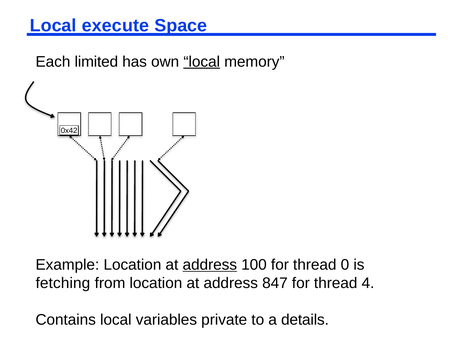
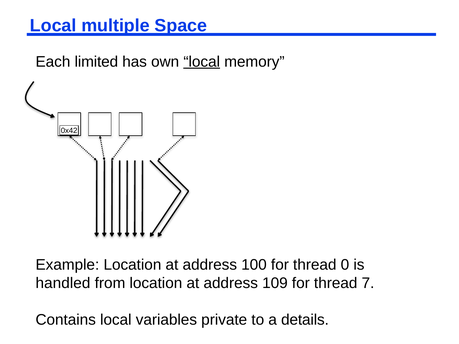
execute: execute -> multiple (116, 26)
address underline: present -> none (210, 265)
fetching: fetching -> handled (63, 283)
847: 847 -> 109 (275, 283)
4: 4 -> 7 (368, 283)
